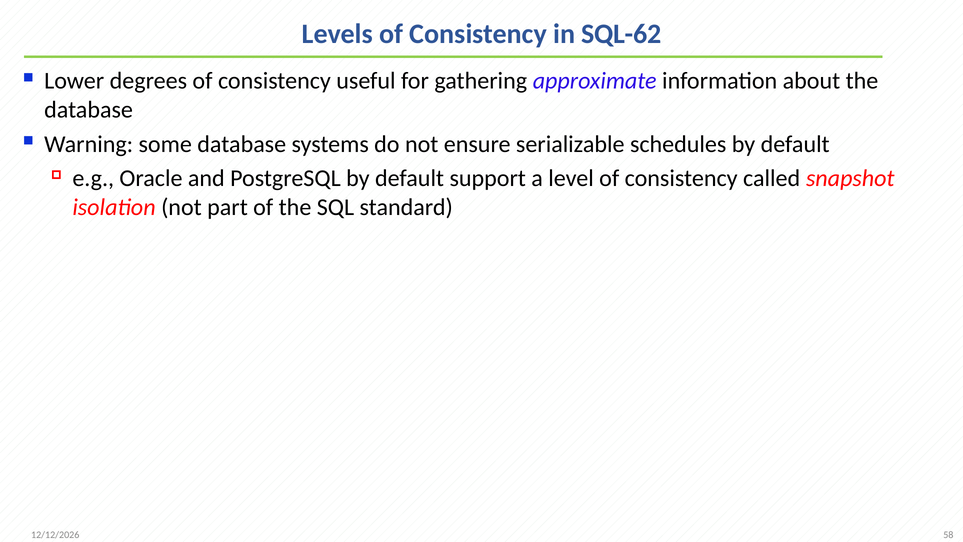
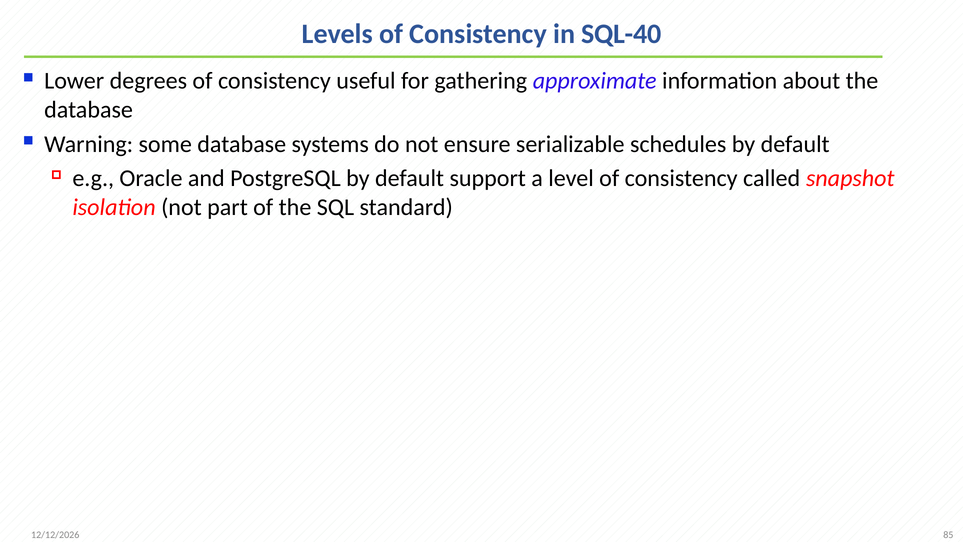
SQL-62: SQL-62 -> SQL-40 (621, 34)
58: 58 -> 85 (948, 535)
